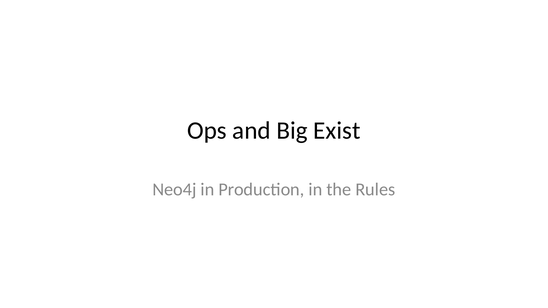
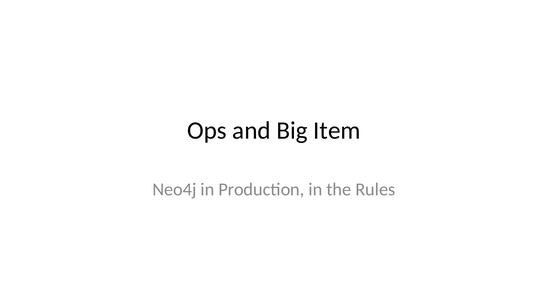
Exist: Exist -> Item (337, 131)
